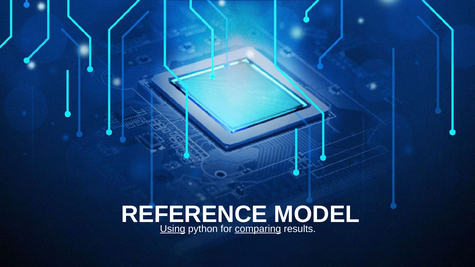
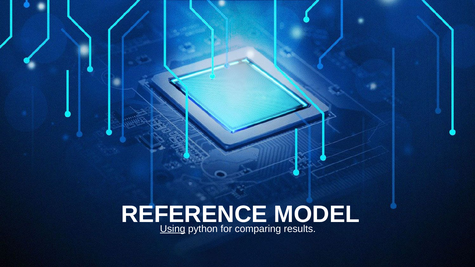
comparing underline: present -> none (258, 229)
